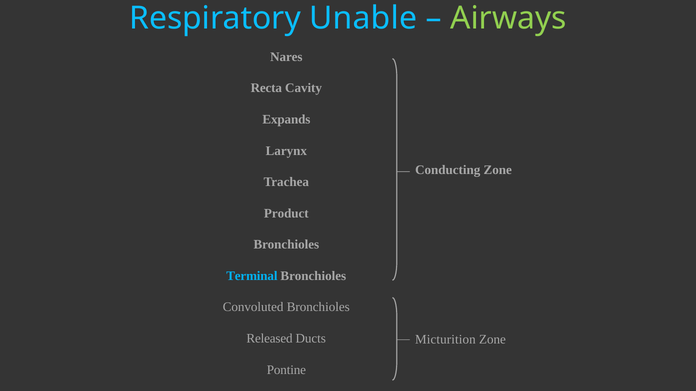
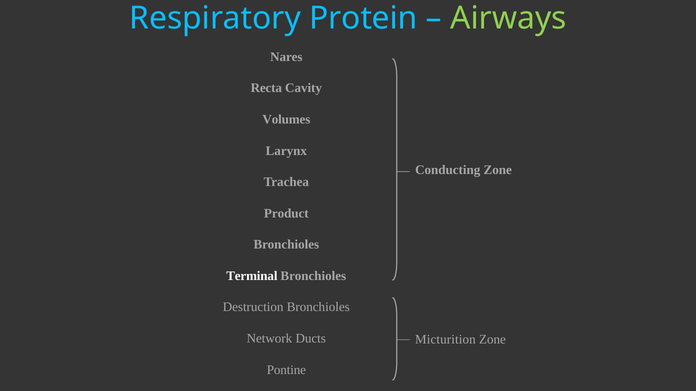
Unable: Unable -> Protein (363, 18)
Expands: Expands -> Volumes (286, 120)
Terminal colour: light blue -> white (252, 276)
Convoluted: Convoluted -> Destruction (253, 308)
Released: Released -> Network (269, 339)
